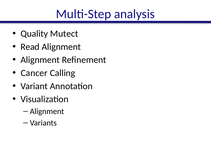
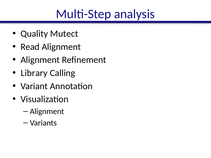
Cancer: Cancer -> Library (34, 73)
